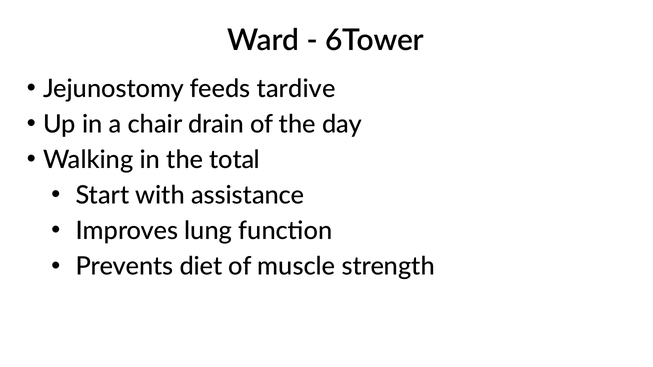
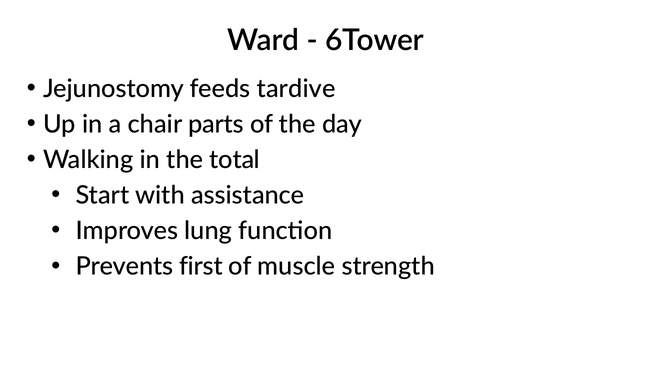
drain: drain -> parts (216, 124)
diet: diet -> first (201, 267)
